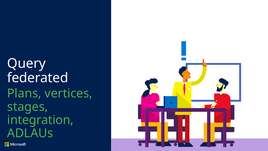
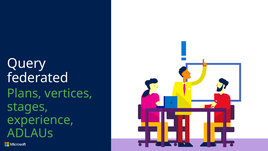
integration: integration -> experience (40, 120)
